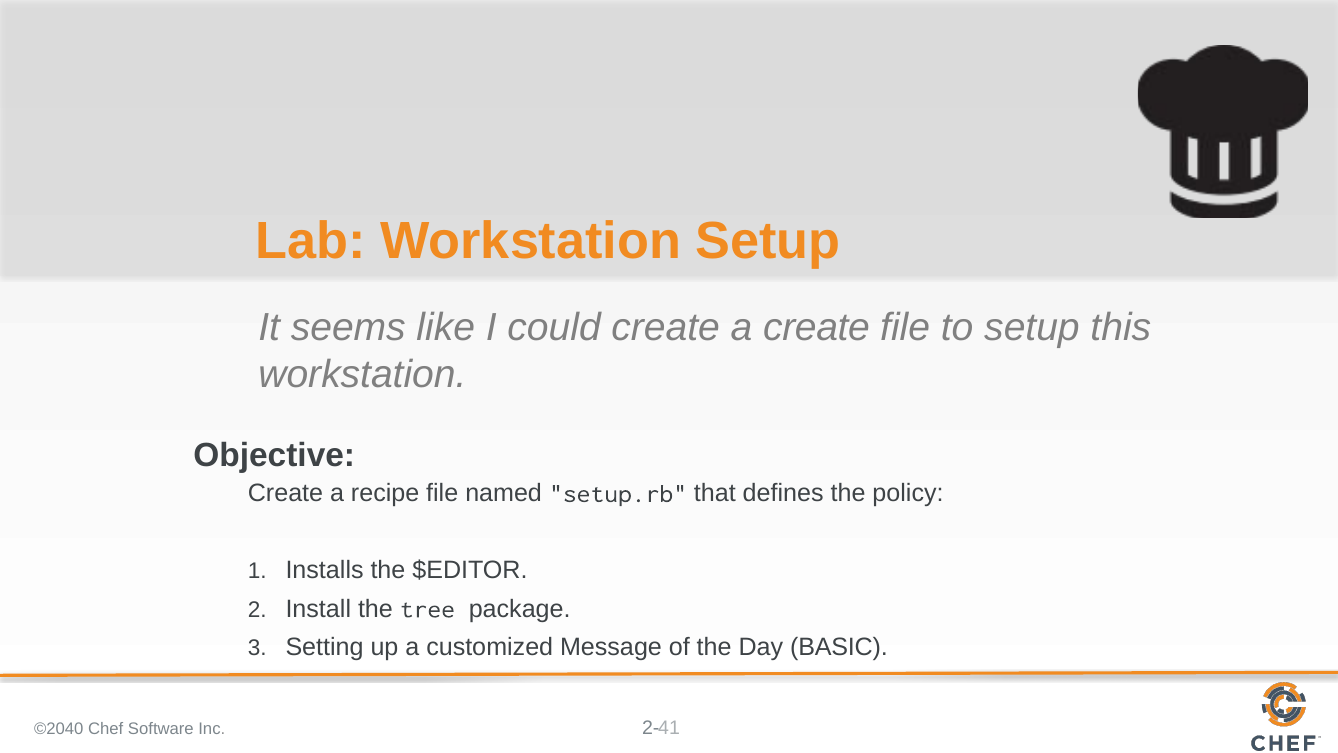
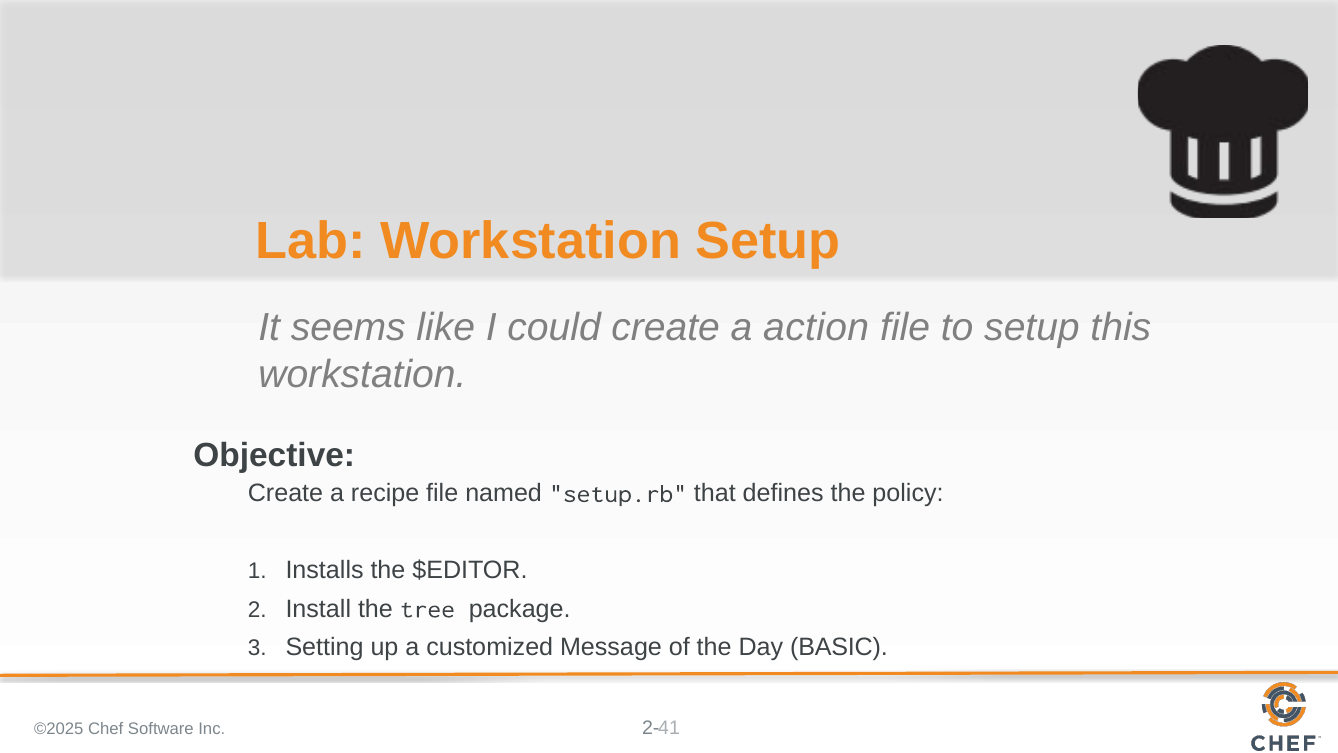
a create: create -> action (816, 327)
©2040: ©2040 -> ©2025 (59, 728)
